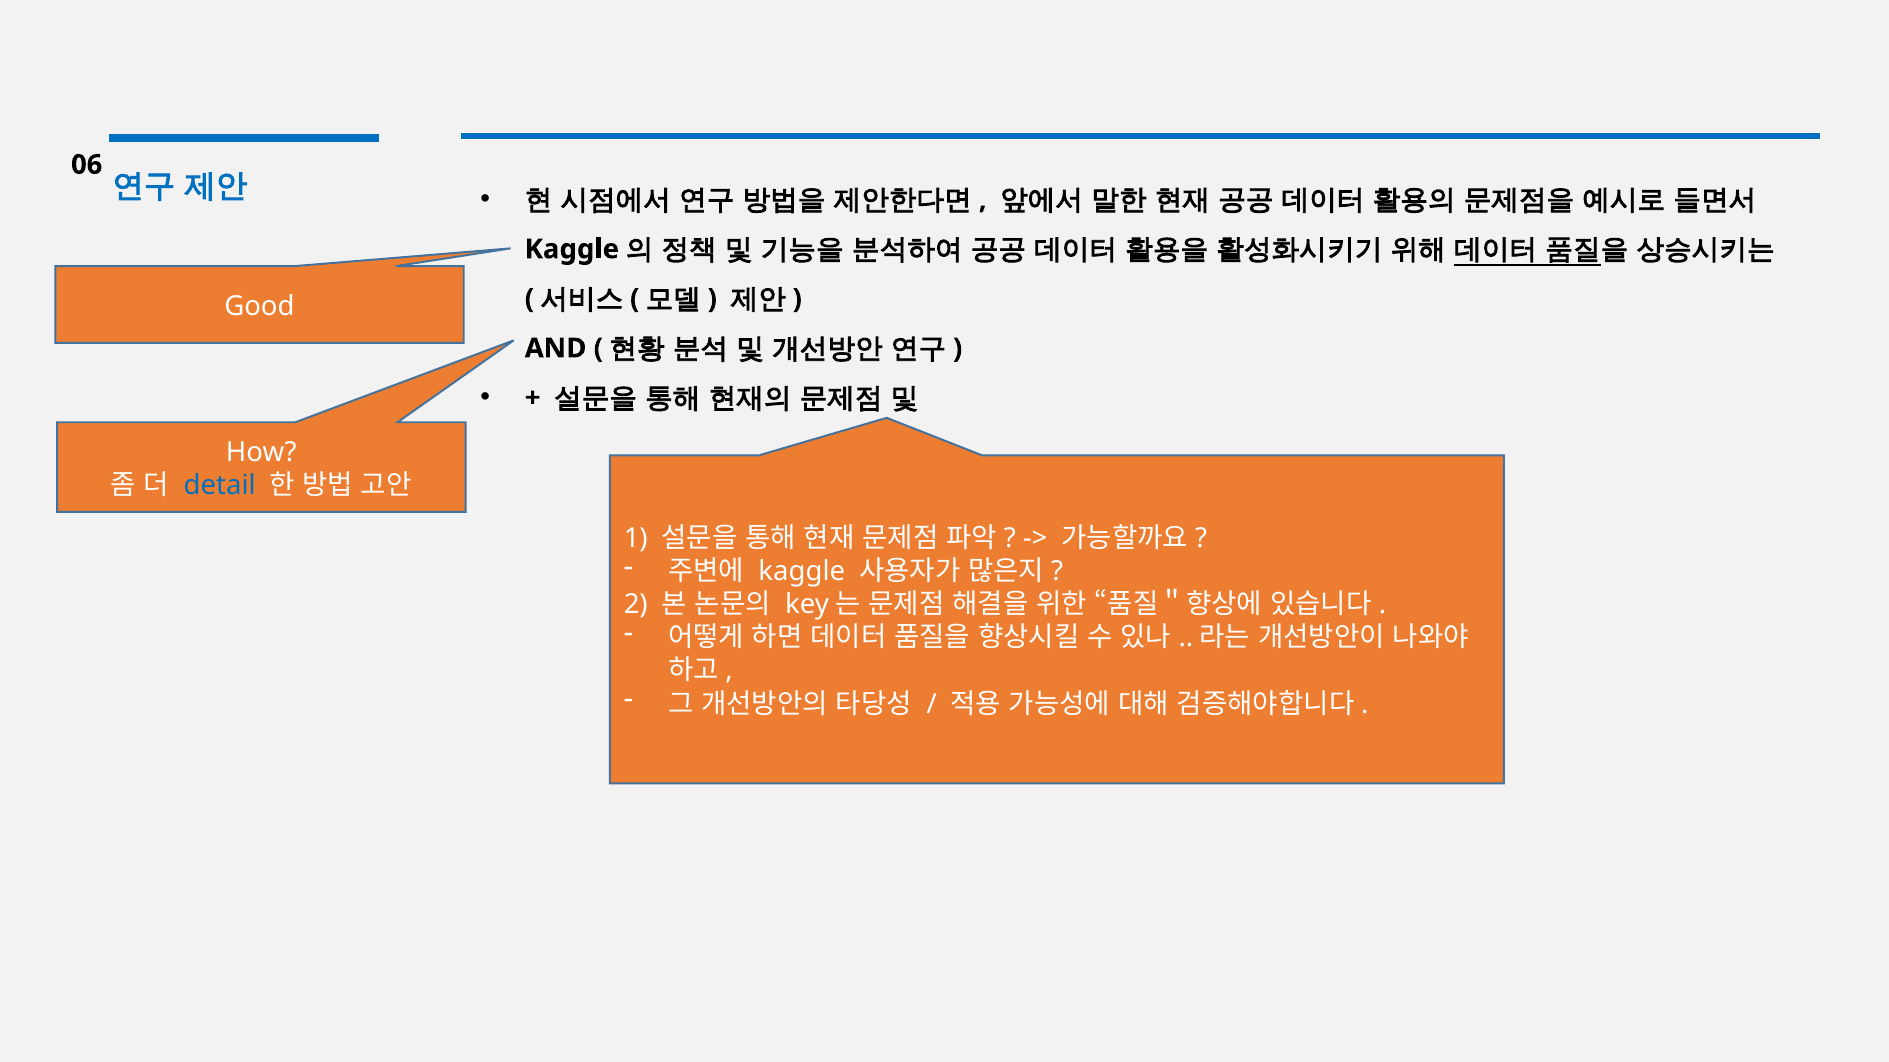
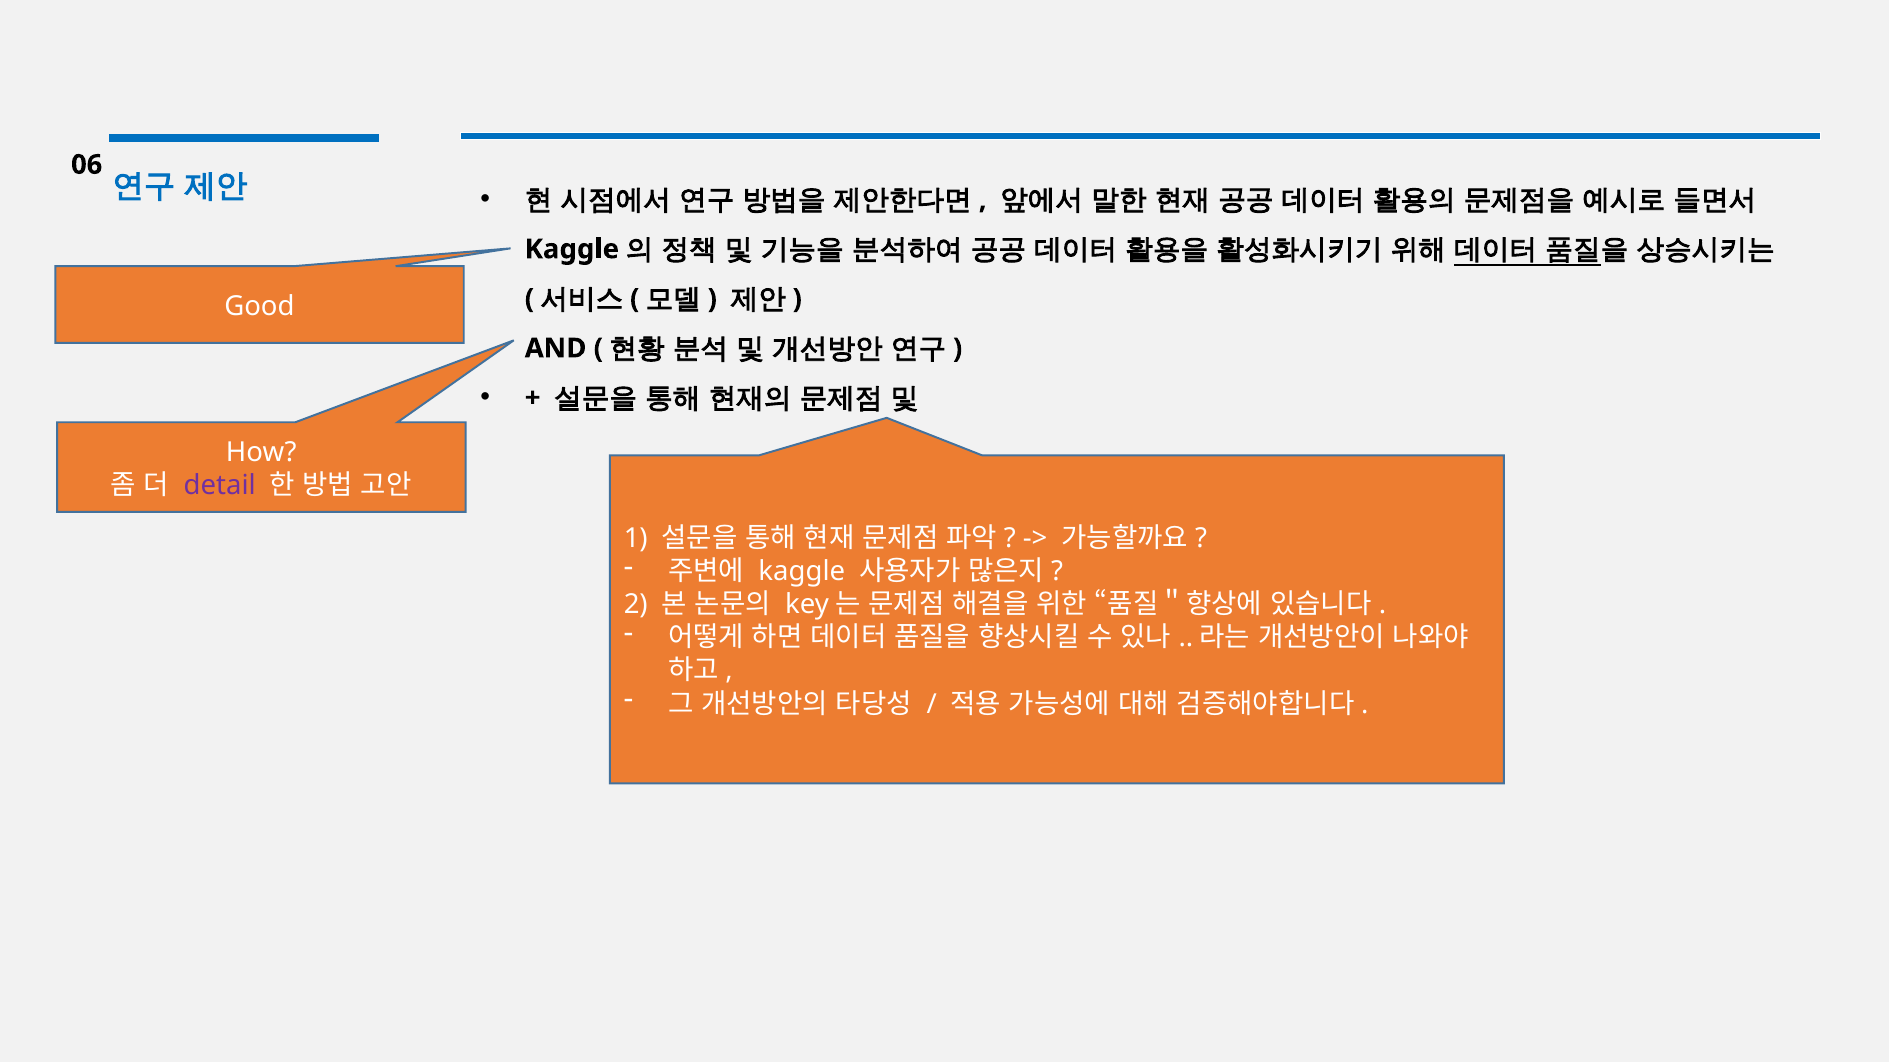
detail colour: blue -> purple (220, 486)
